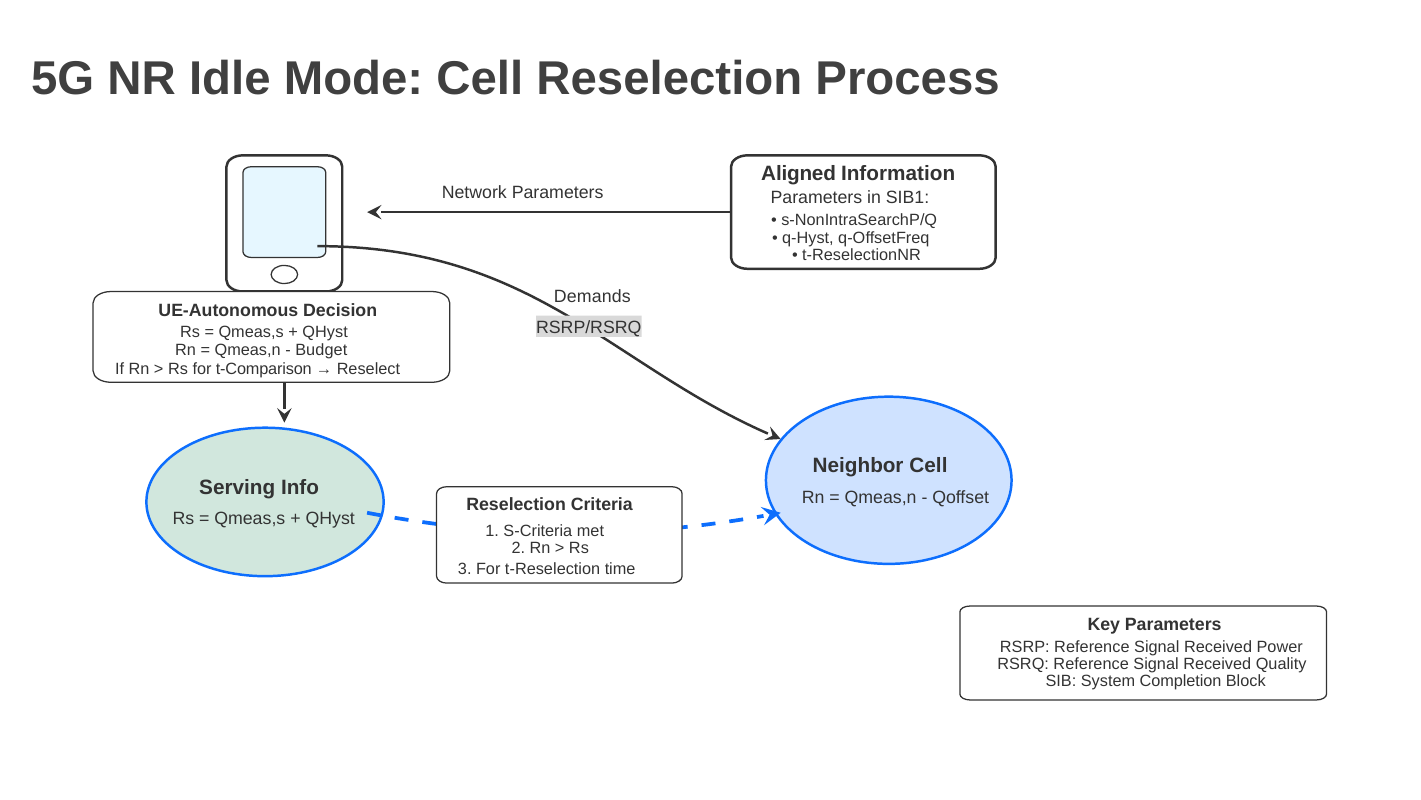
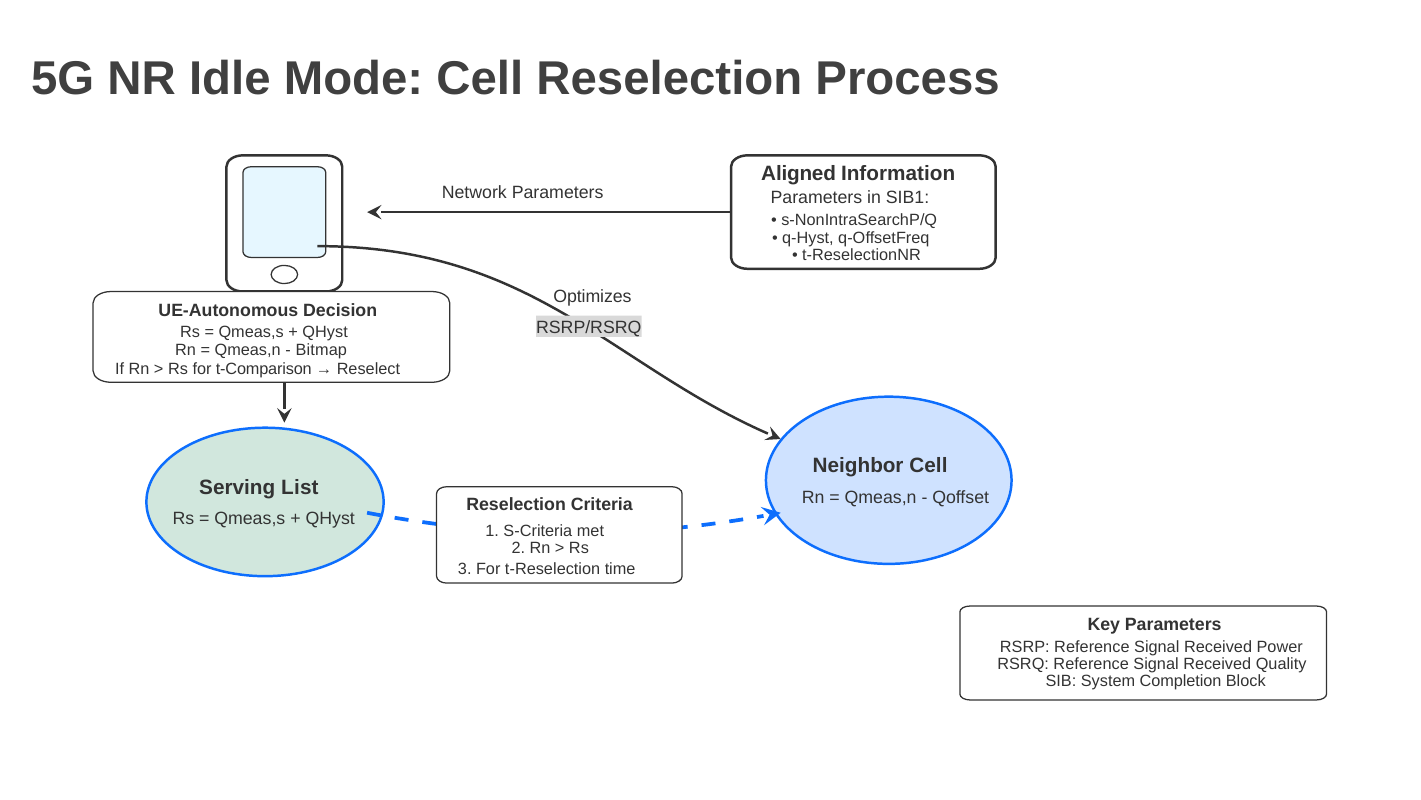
Demands: Demands -> Optimizes (592, 296)
Budget: Budget -> Bitmap (321, 350)
Info: Info -> List (300, 487)
